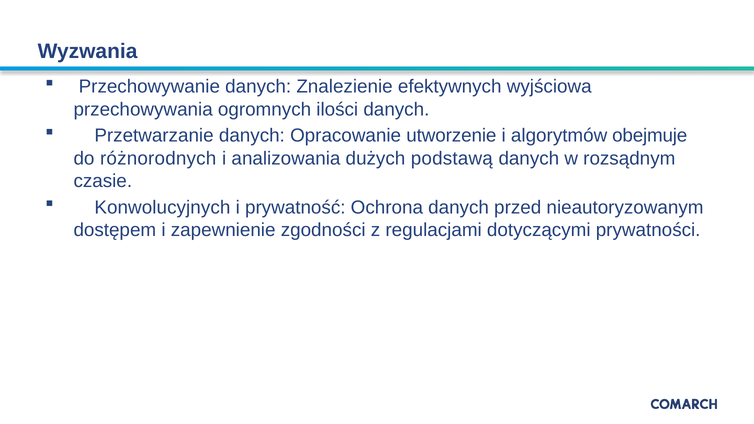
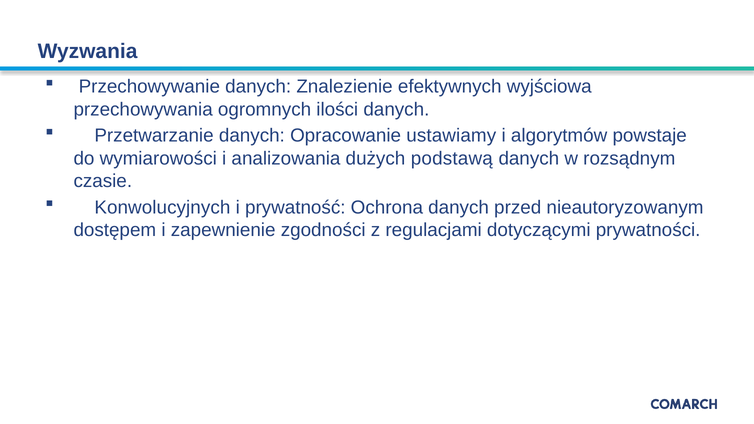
utworzenie: utworzenie -> ustawiamy (451, 136)
obejmuje: obejmuje -> powstaje (650, 136)
różnorodnych: różnorodnych -> wymiarowości (158, 158)
